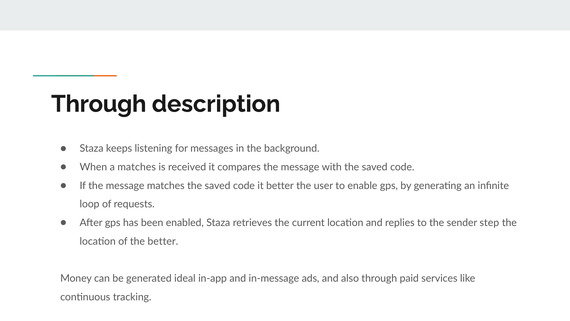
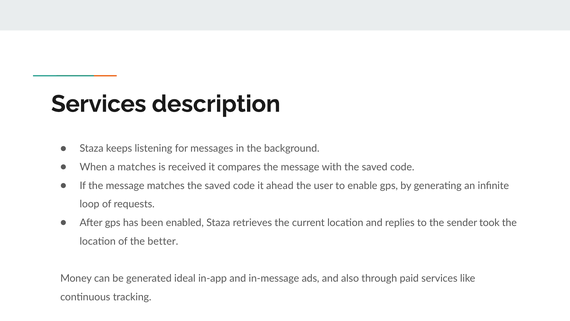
Through: Through -> Services (99, 104)
it better: better -> ahead (280, 185)
step: step -> took (489, 223)
